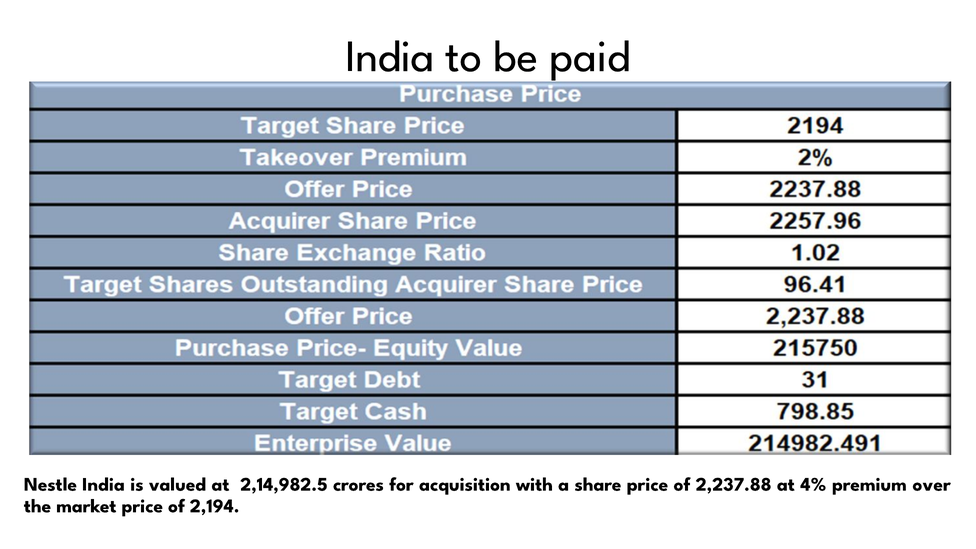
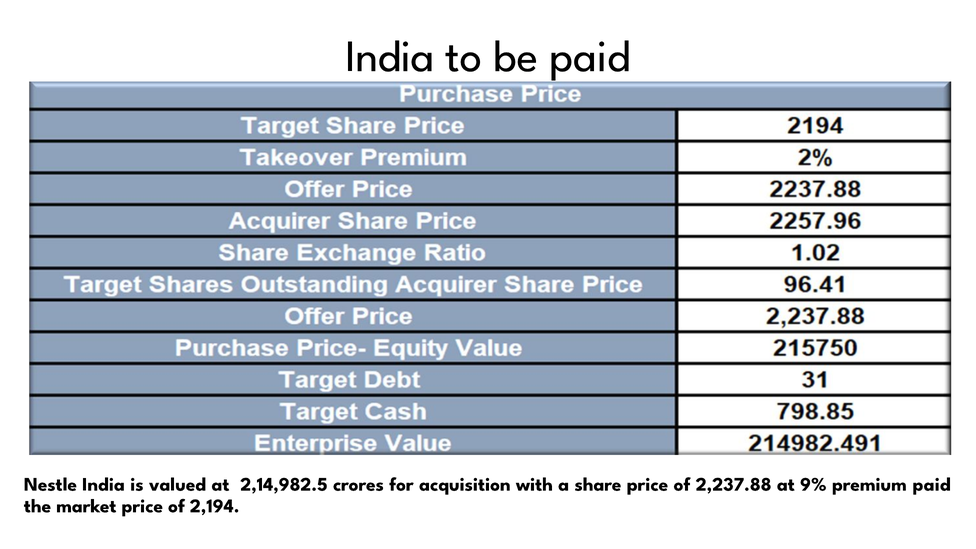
4%: 4% -> 9% (813, 484)
premium over: over -> paid (932, 484)
